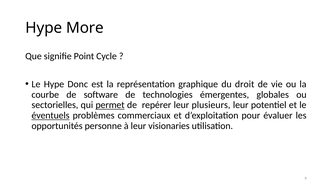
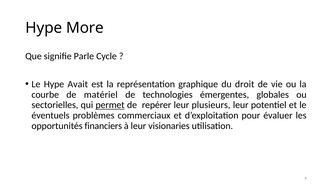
Point: Point -> Parle (84, 56)
Donc: Donc -> Avait (78, 84)
software: software -> matériel (101, 94)
éventuels underline: present -> none (51, 115)
personne: personne -> financiers (103, 126)
